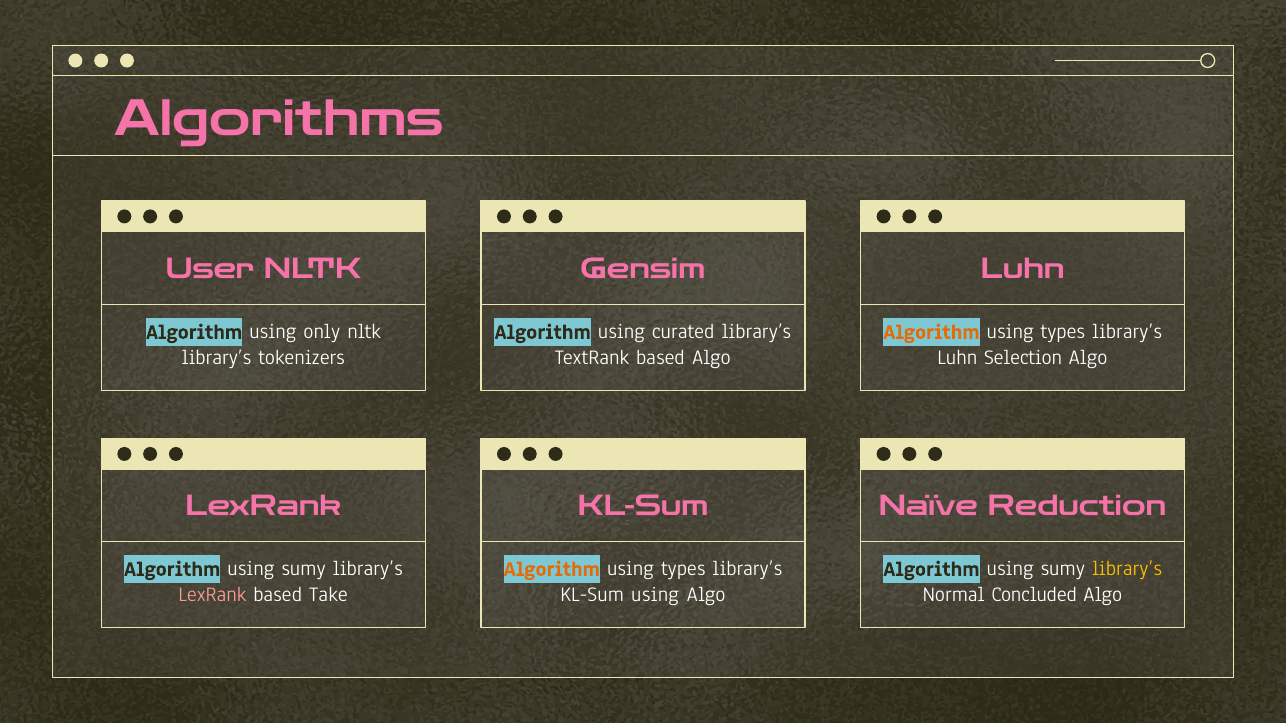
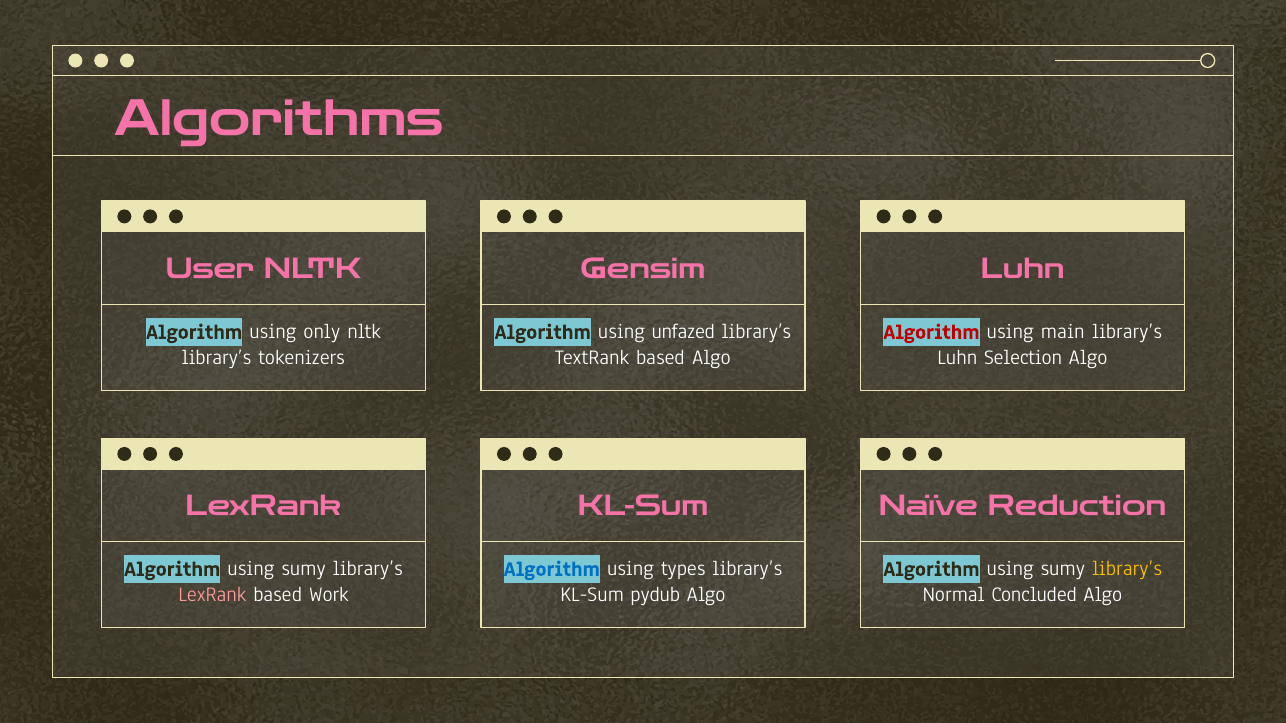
curated: curated -> unfazed (683, 332)
Algorithm colour: orange -> red (931, 332)
types: types -> main (1063, 332)
Algorithm colour: orange -> blue (552, 569)
Take: Take -> Work (329, 595)
KL-Sum using: using -> pydub (655, 595)
